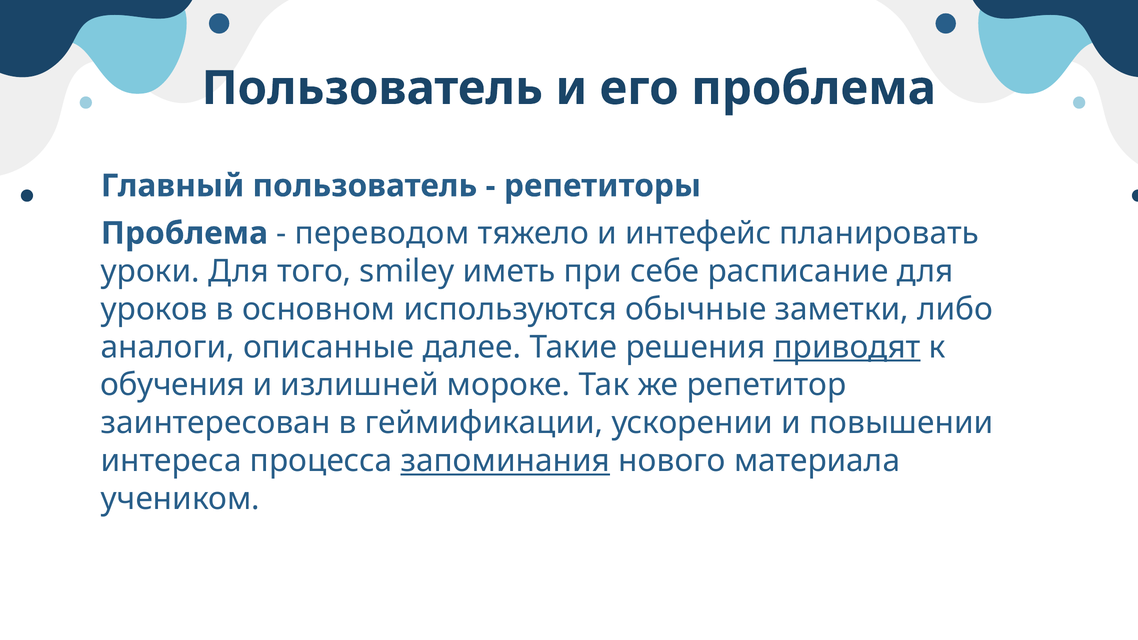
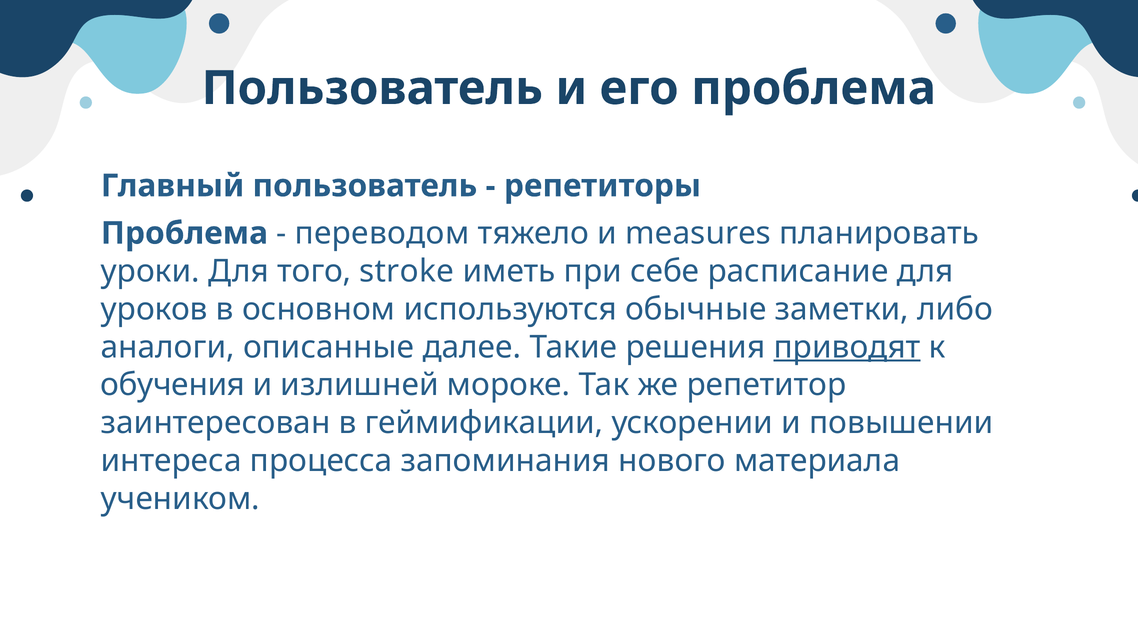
интефейс: интефейс -> measures (698, 233)
smiley: smiley -> stroke (407, 271)
запоминания underline: present -> none (505, 461)
